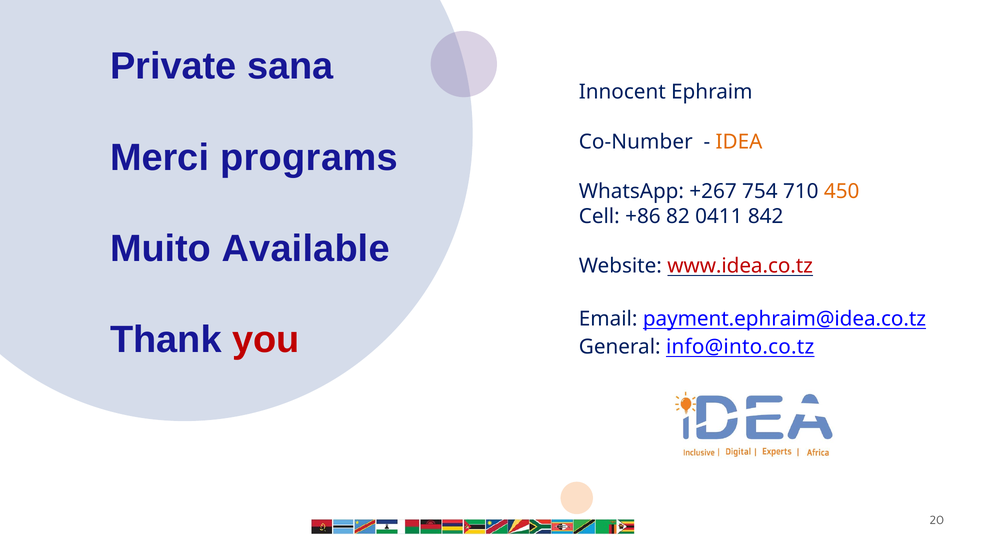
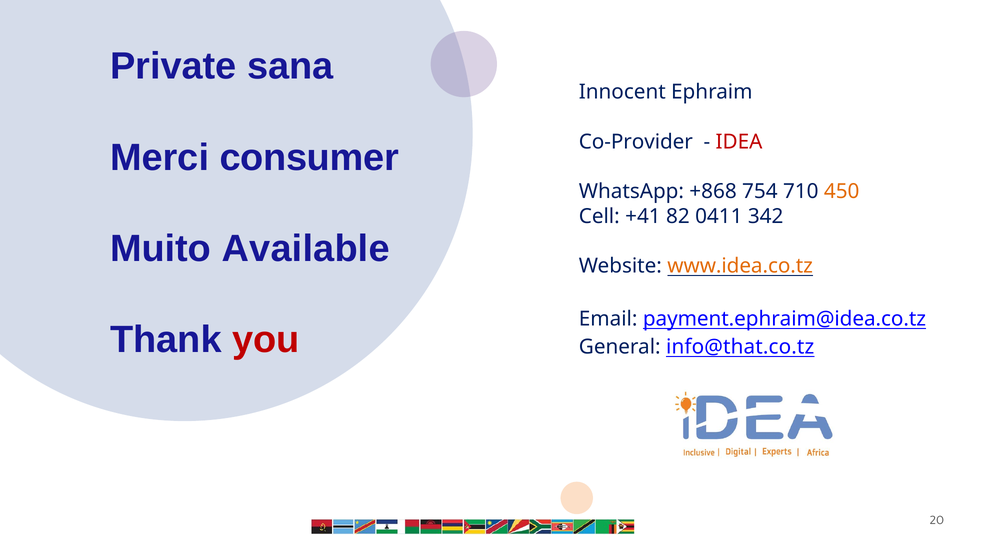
Co-Number: Co-Number -> Co-Provider (636, 142)
IDEA colour: orange -> red (739, 142)
programs: programs -> consumer (309, 158)
+267: +267 -> +868 (713, 192)
+86: +86 -> +41 (643, 216)
842: 842 -> 342 (766, 216)
www.idea.co.tz colour: red -> orange (740, 266)
info@into.co.tz: info@into.co.tz -> info@that.co.tz (740, 347)
